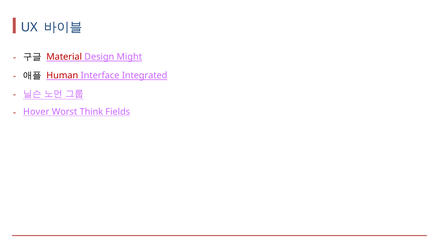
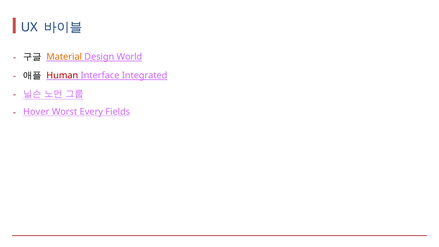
Material colour: red -> orange (64, 57)
Might: Might -> World (129, 57)
Think: Think -> Every (91, 112)
